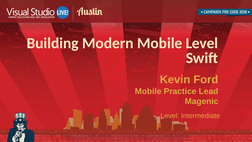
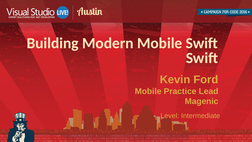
Mobile Level: Level -> Swift (202, 43)
